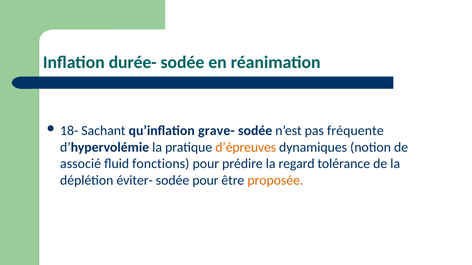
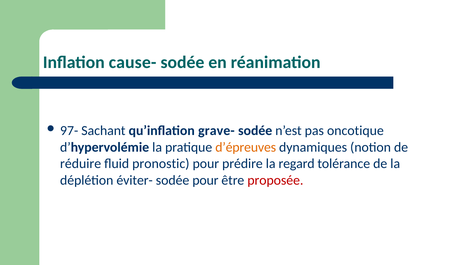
durée-: durée- -> cause- (133, 62)
18-: 18- -> 97- (69, 131)
fréquente: fréquente -> oncotique (355, 131)
associé: associé -> réduire (81, 164)
fonctions: fonctions -> pronostic (161, 164)
proposée colour: orange -> red (275, 181)
